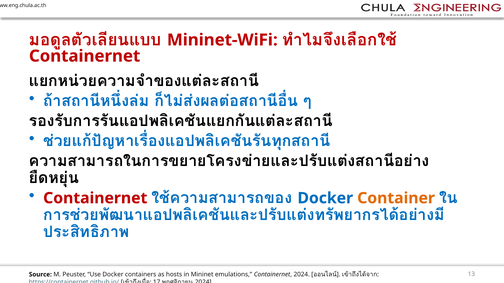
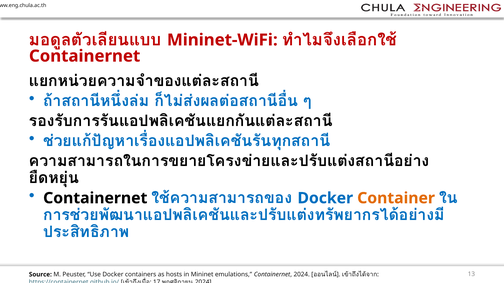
Containernet colour: red -> black (95, 198)
